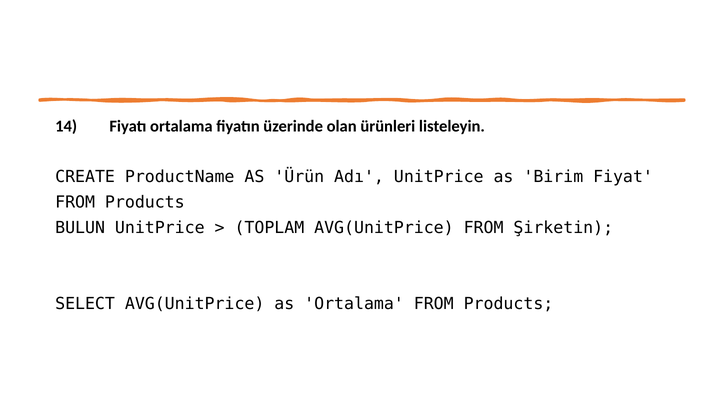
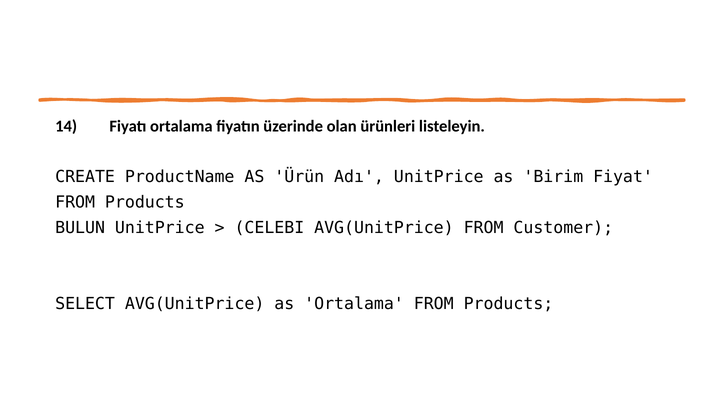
TOPLAM: TOPLAM -> CELEBI (269, 228)
Şirketin: Şirketin -> Customer (563, 228)
